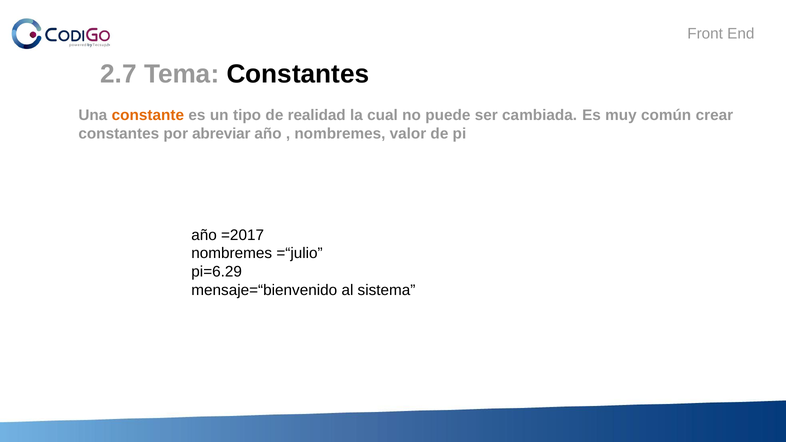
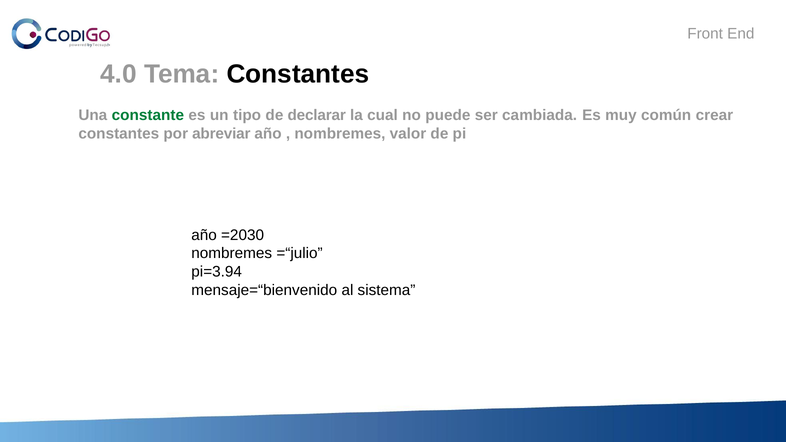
2.7: 2.7 -> 4.0 (119, 74)
constante colour: orange -> green (148, 115)
realidad: realidad -> declarar (317, 115)
=2017: =2017 -> =2030 (243, 235)
pi=6.29: pi=6.29 -> pi=3.94 (217, 272)
